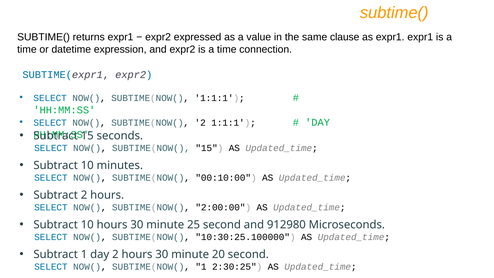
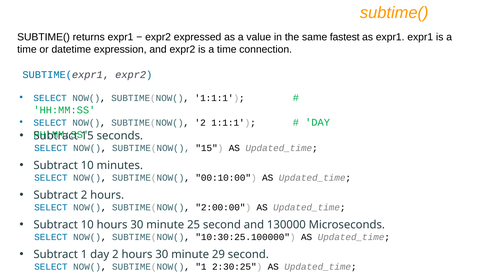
clause: clause -> fastest (345, 37)
912980: 912980 -> 130000 (286, 225)
20: 20 -> 29 (218, 254)
